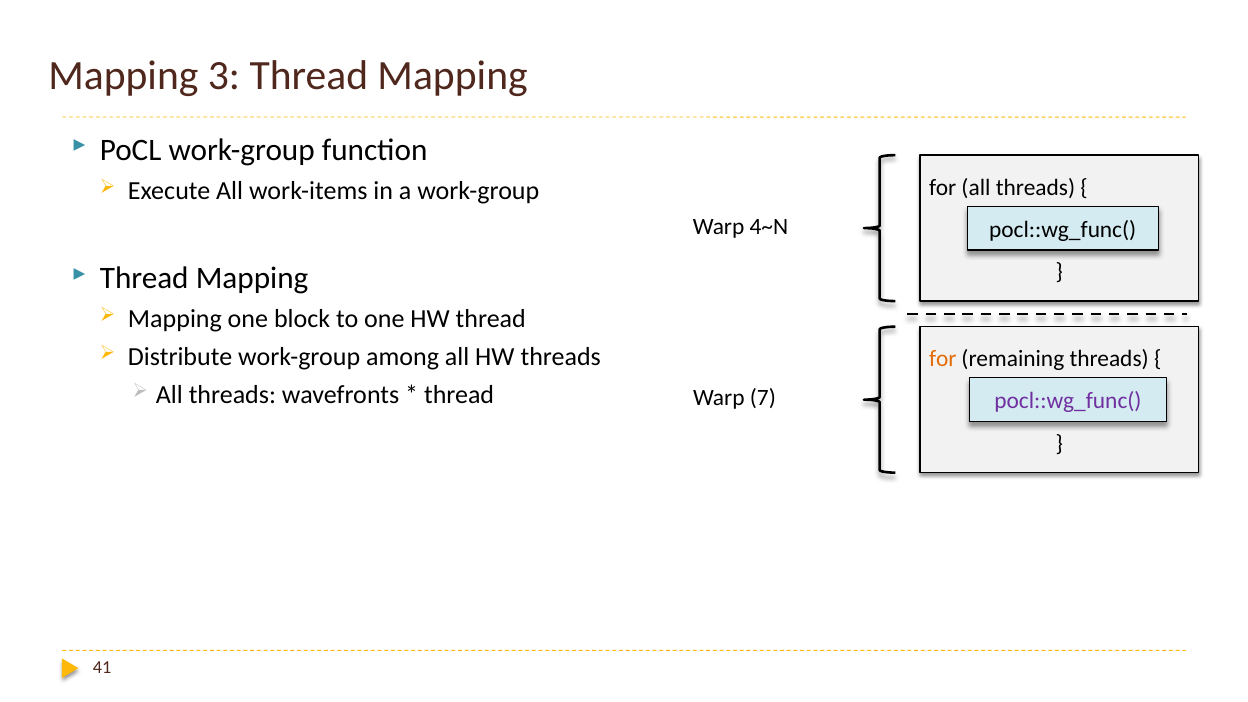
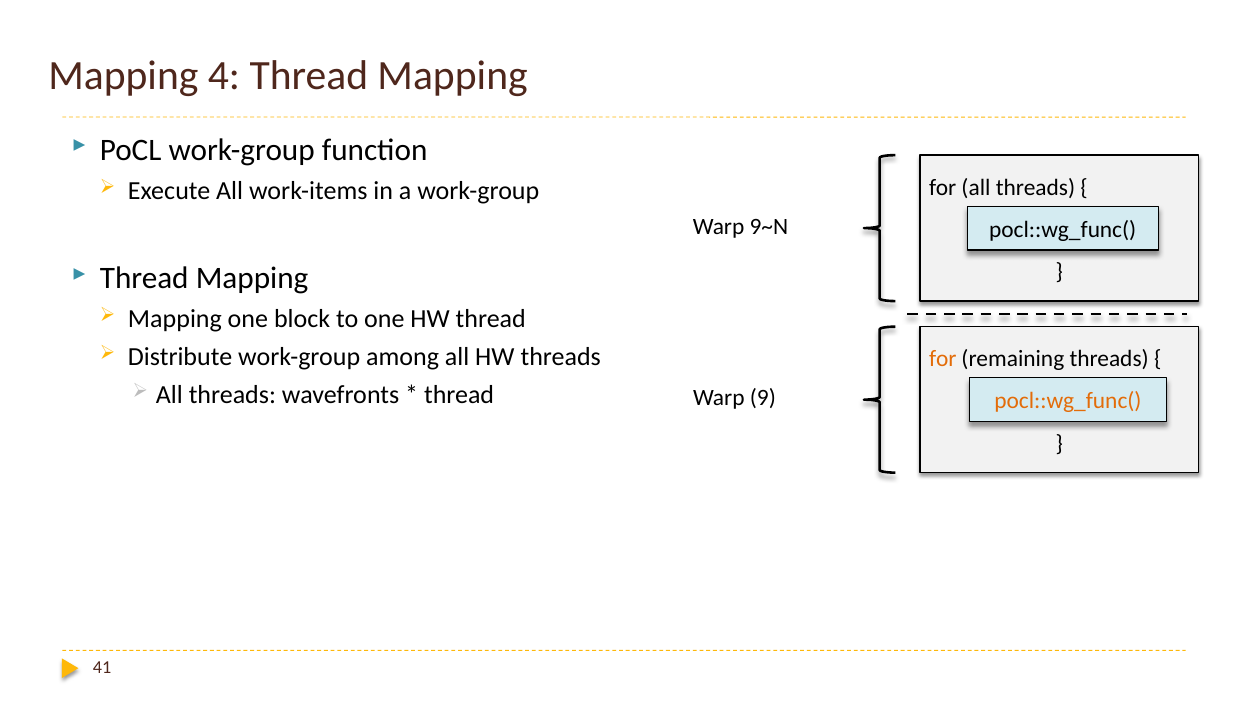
3: 3 -> 4 (224, 75)
4~N: 4~N -> 9~N (769, 227)
7: 7 -> 9 (763, 398)
pocl::wg_func( colour: purple -> orange (1068, 401)
